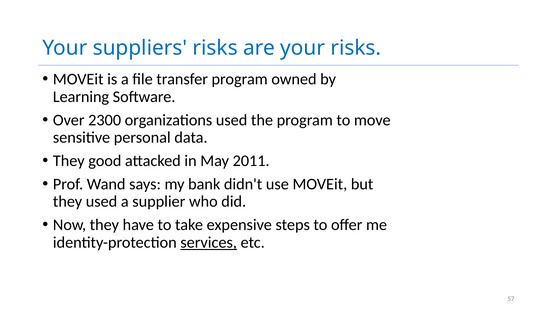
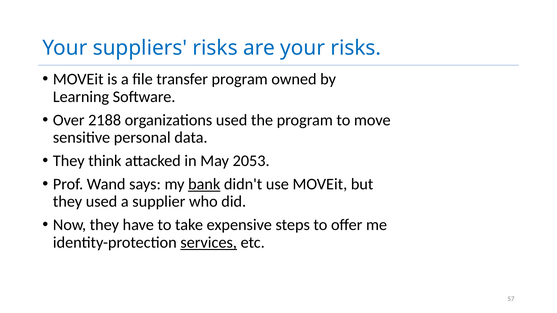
2300: 2300 -> 2188 (105, 120)
good: good -> think (105, 161)
2011: 2011 -> 2053 (251, 161)
bank underline: none -> present (204, 184)
